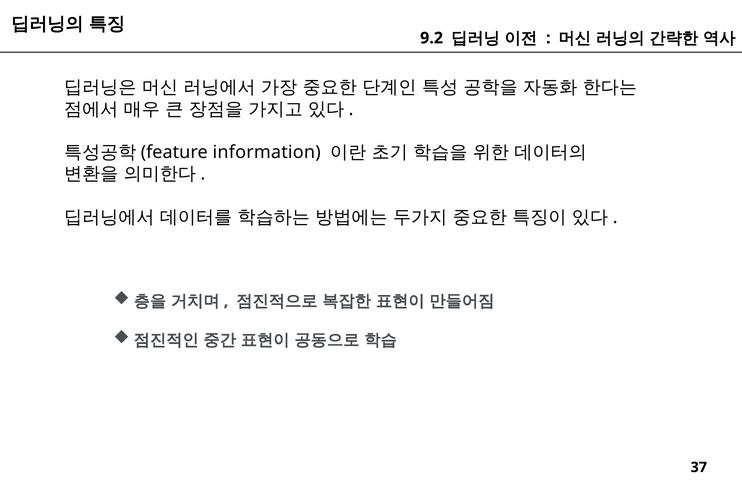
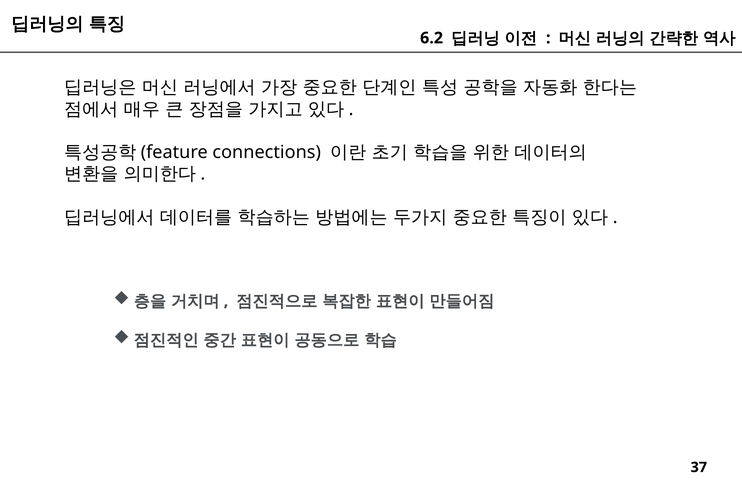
9.2: 9.2 -> 6.2 (432, 38)
information: information -> connections (267, 153)
